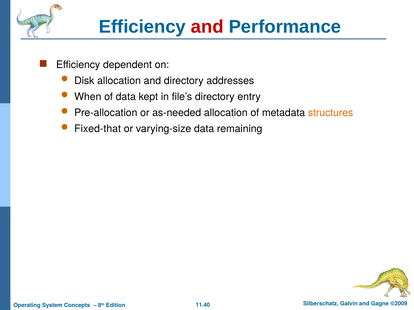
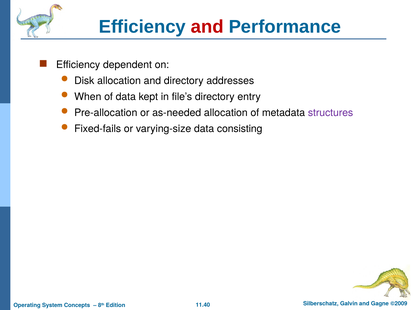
structures colour: orange -> purple (331, 113)
Fixed-that: Fixed-that -> Fixed-fails (98, 129)
remaining: remaining -> consisting (240, 129)
